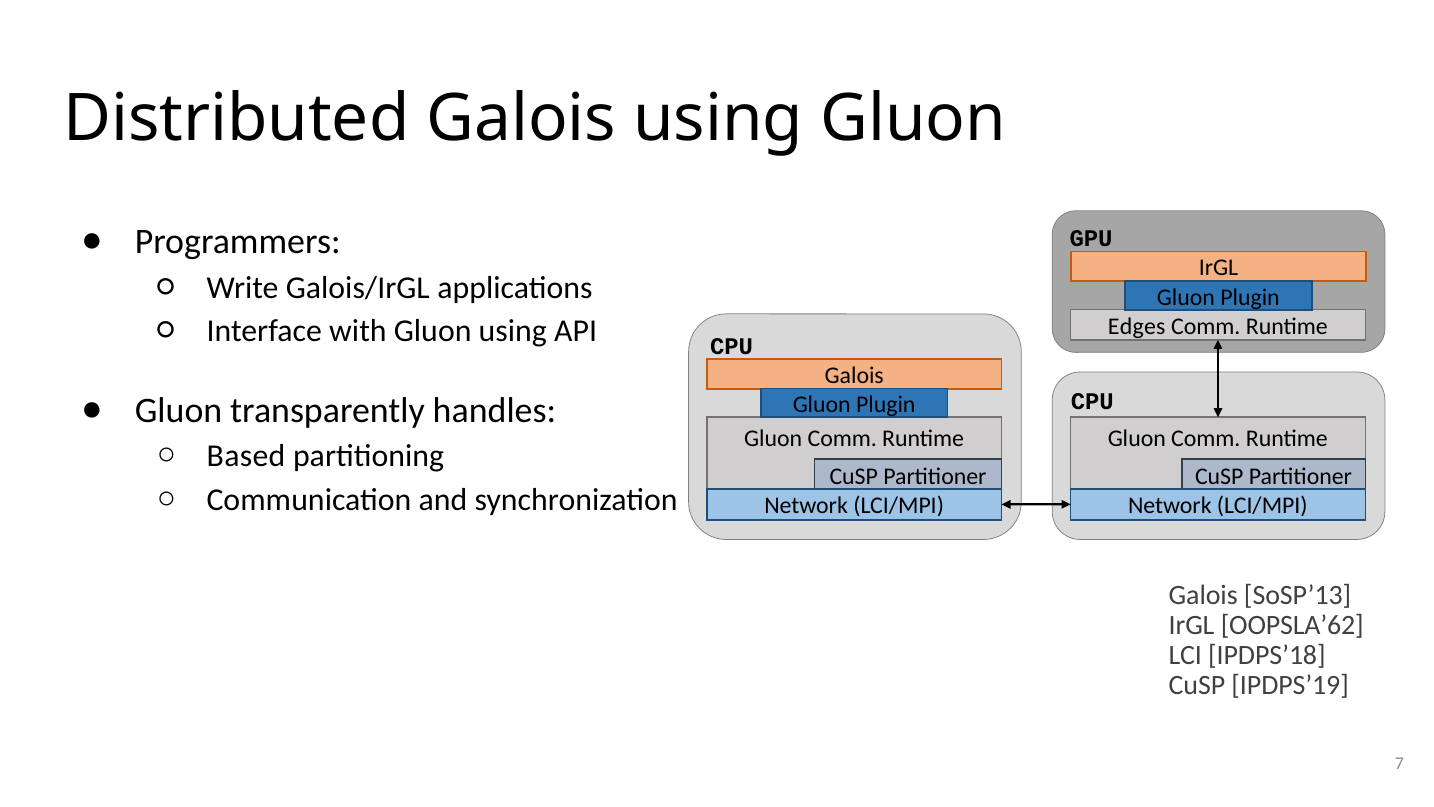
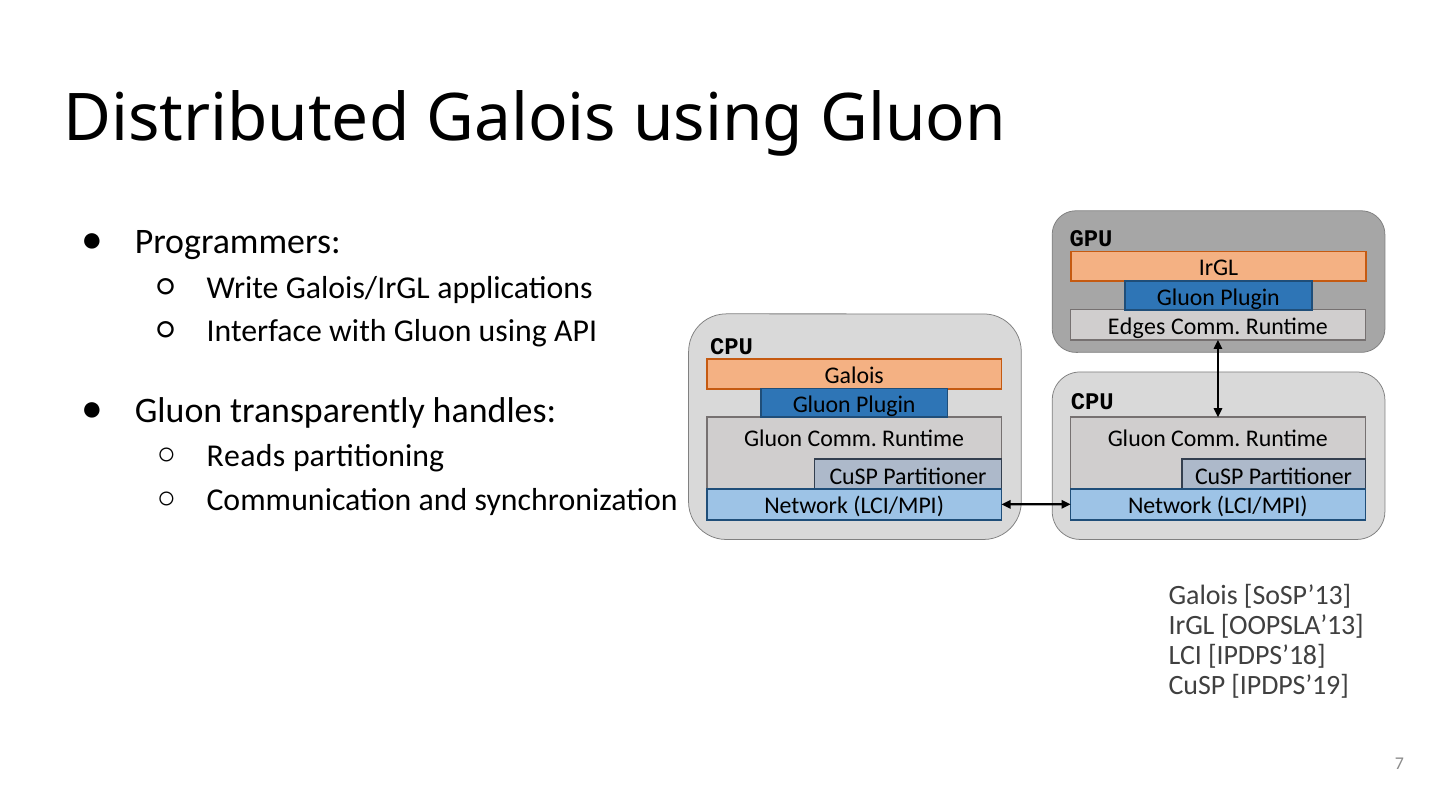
Based: Based -> Reads (246, 456)
OOPSLA’62: OOPSLA’62 -> OOPSLA’13 (1292, 625)
